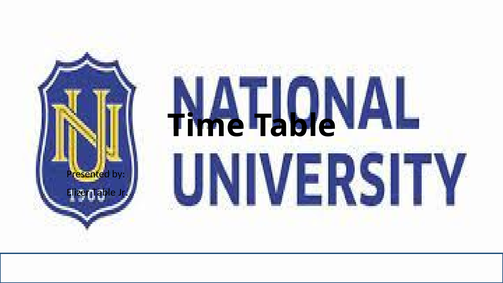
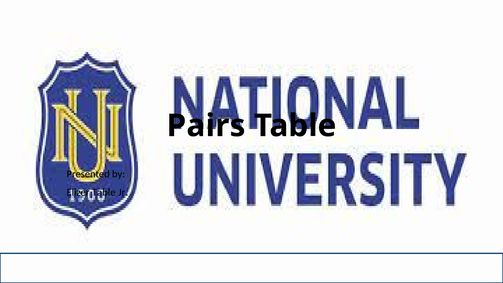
Time: Time -> Pairs (206, 126)
